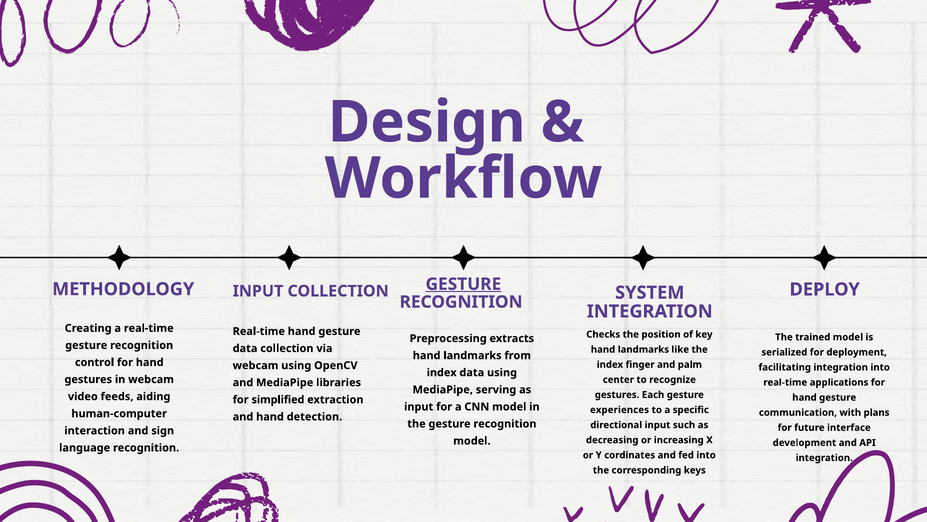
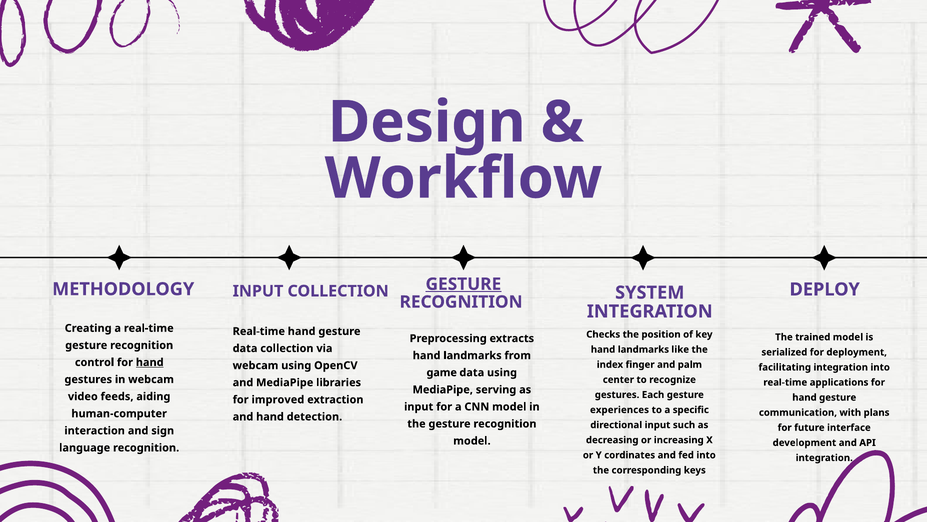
hand underline: none -> present (150, 362)
index: index -> game (442, 372)
simplified: simplified -> improved (278, 399)
